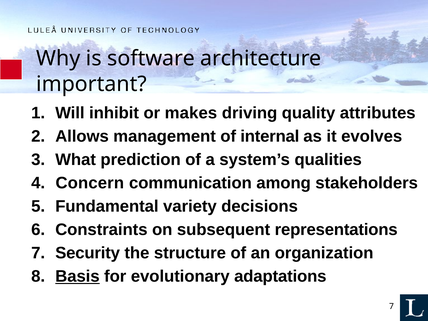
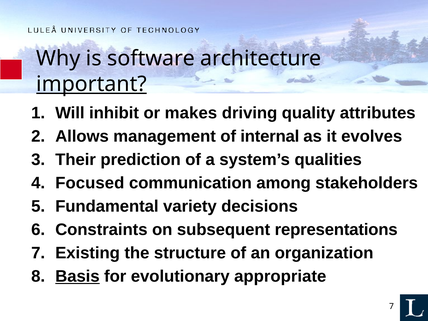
important underline: none -> present (92, 84)
What: What -> Their (76, 160)
Concern: Concern -> Focused (90, 183)
Security: Security -> Existing (88, 253)
adaptations: adaptations -> appropriate (280, 276)
